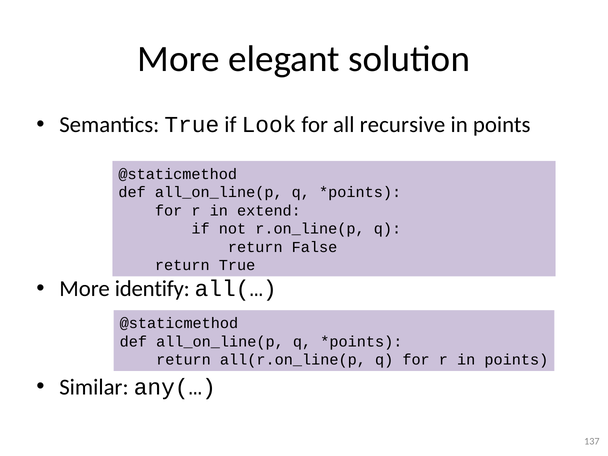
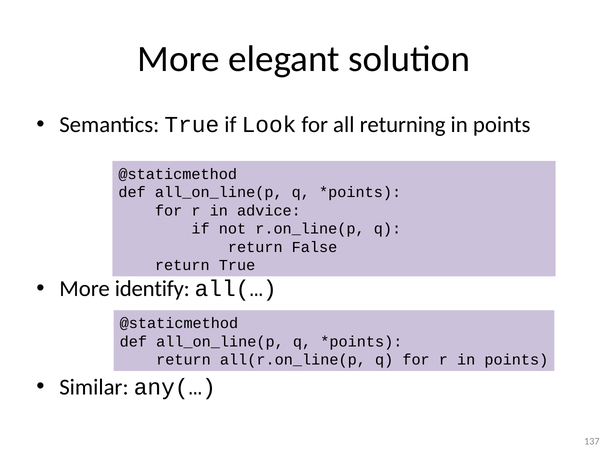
recursive: recursive -> returning (403, 125)
extend: extend -> advice (269, 211)
